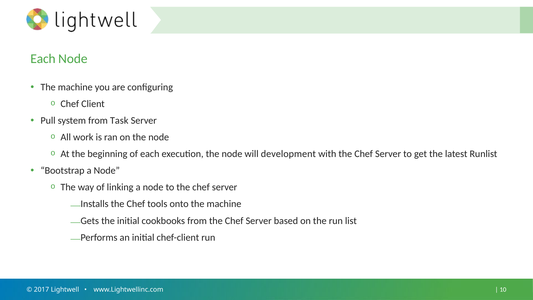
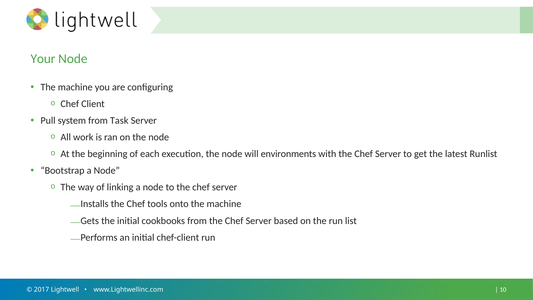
Each: Each -> Your (43, 59)
development: development -> environments (288, 154)
